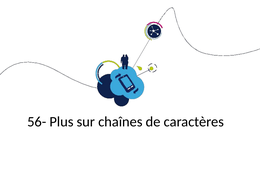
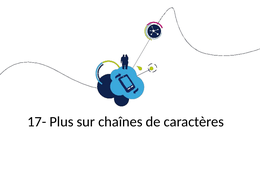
56-: 56- -> 17- (37, 122)
